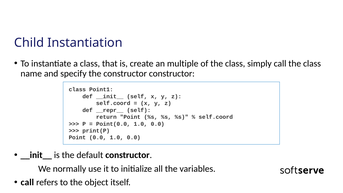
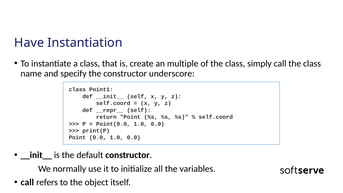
Child: Child -> Have (29, 43)
constructor constructor: constructor -> underscore (172, 73)
